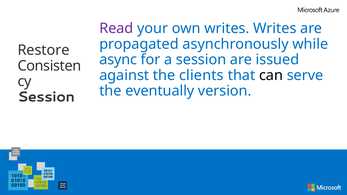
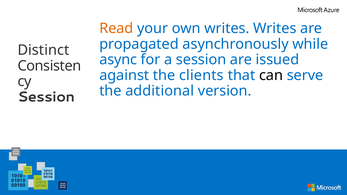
Read colour: purple -> orange (116, 28)
Restore: Restore -> Distinct (43, 50)
eventually: eventually -> additional (160, 91)
